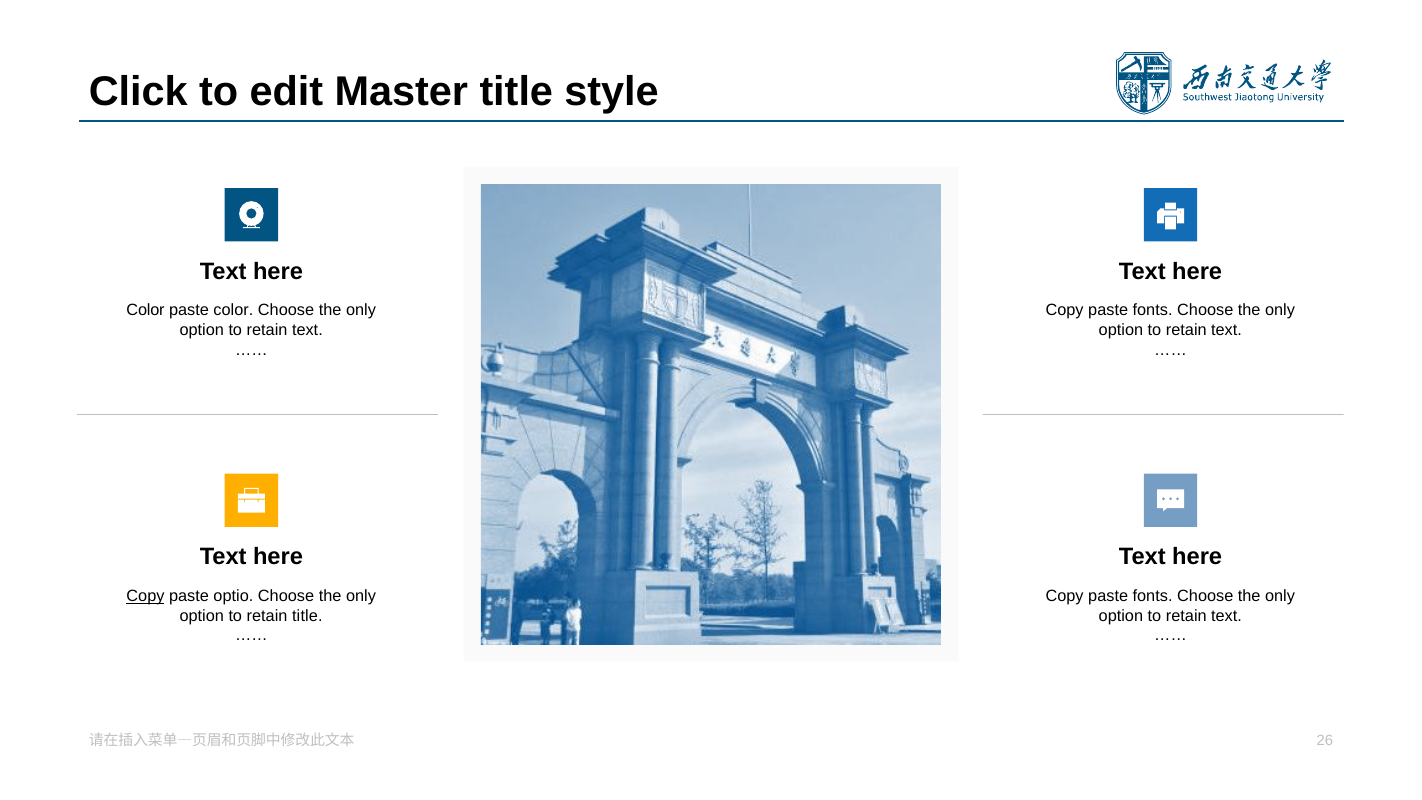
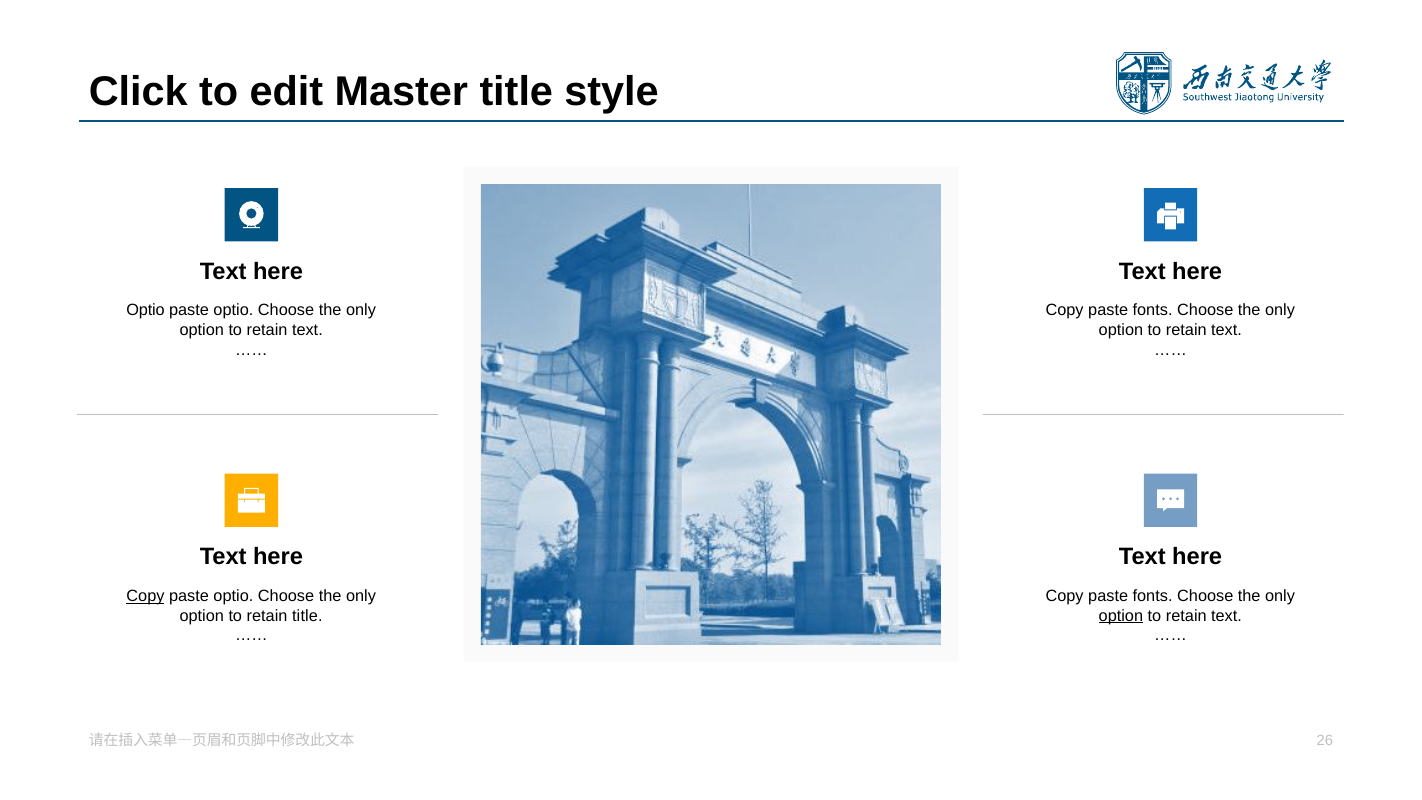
Color: Color -> Optio (146, 310)
color: color -> optio (233, 310)
option underline: none -> present (1121, 616)
